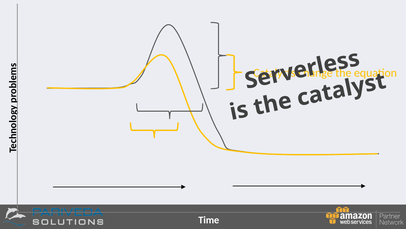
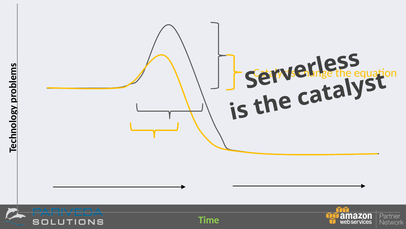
Time colour: white -> light green (209, 220)
